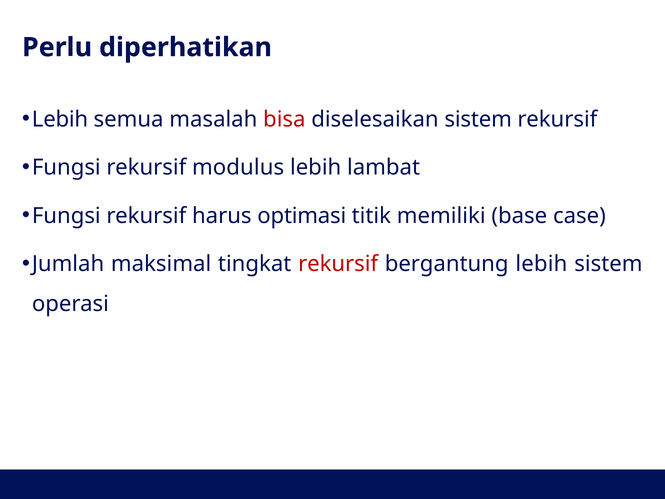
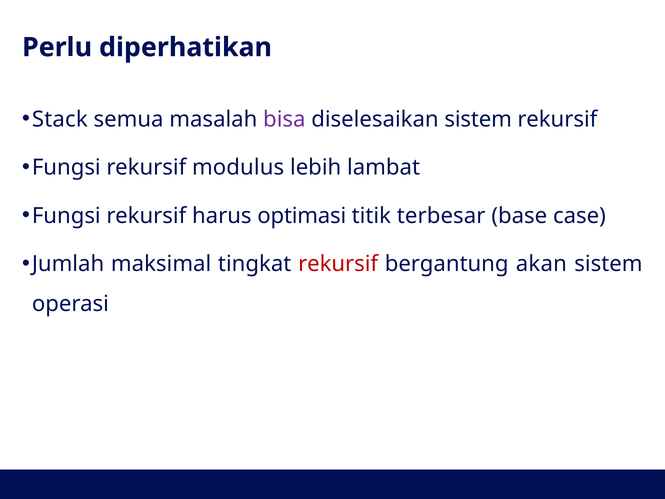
Lebih: Lebih -> Stack (60, 119)
bisa colour: red -> purple (284, 119)
memiliki: memiliki -> terbesar (441, 216)
bergantung lebih: lebih -> akan (541, 264)
